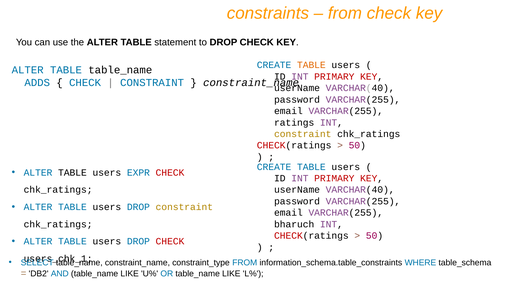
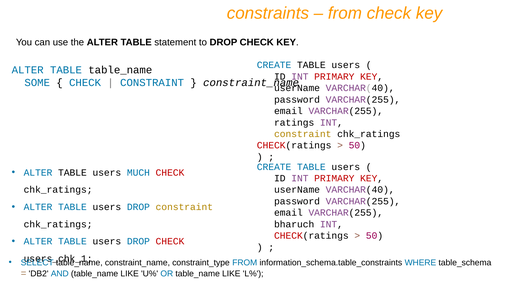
TABLE colour: orange -> black (311, 65)
ADDS: ADDS -> SOME (37, 83)
EXPR: EXPR -> MUCH (138, 173)
